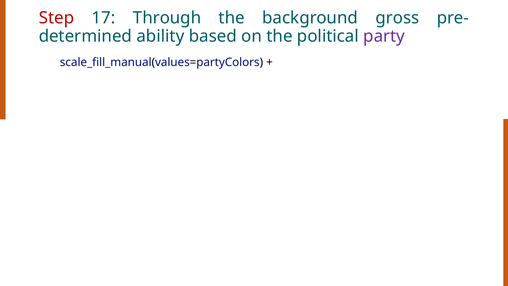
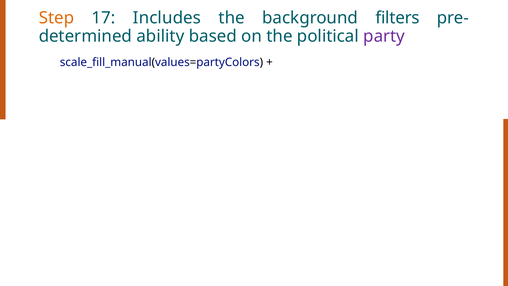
Step colour: red -> orange (56, 18)
Through: Through -> Includes (167, 18)
gross: gross -> filters (398, 18)
